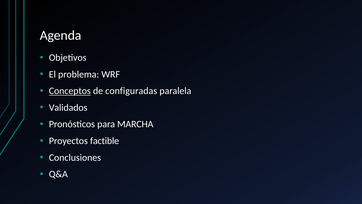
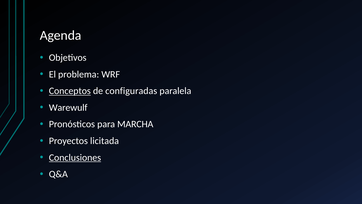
Validados: Validados -> Warewulf (68, 107)
factible: factible -> licitada (105, 141)
Conclusiones underline: none -> present (75, 157)
